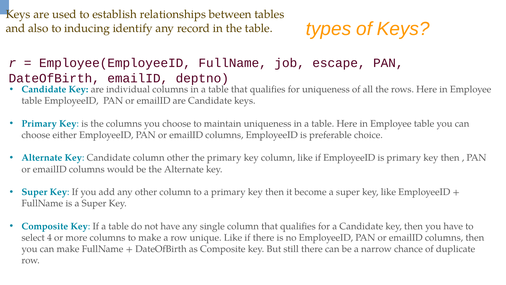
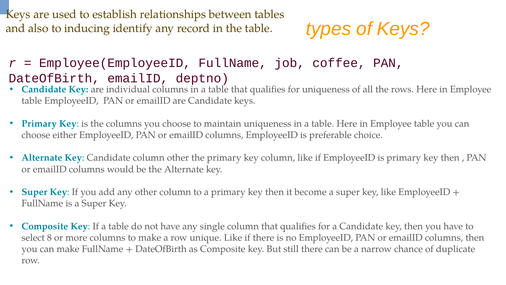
escape: escape -> coffee (339, 63)
4: 4 -> 8 (49, 237)
